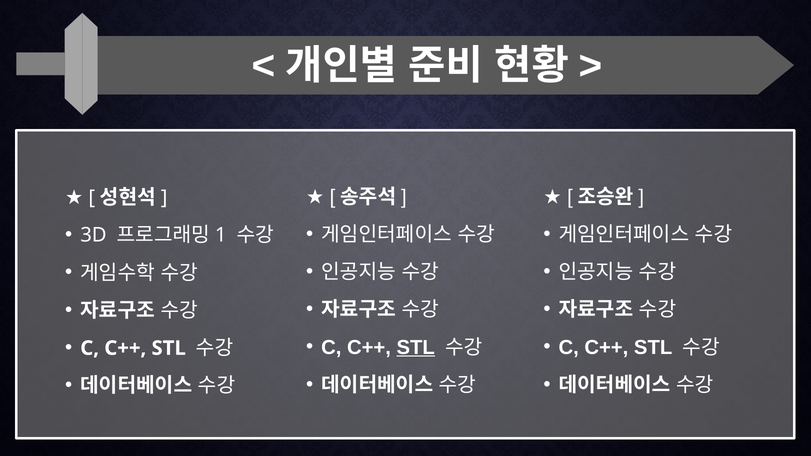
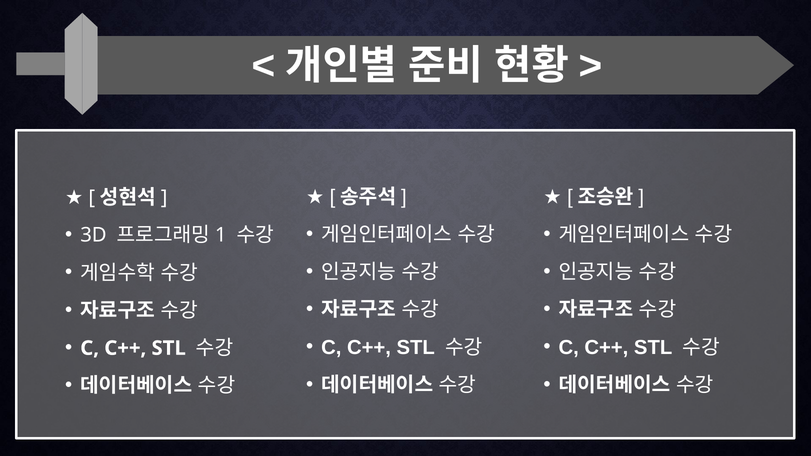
STL underline: present -> none (416, 348)
